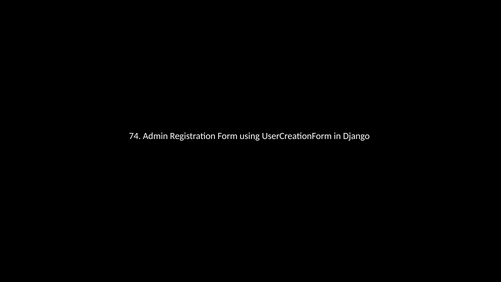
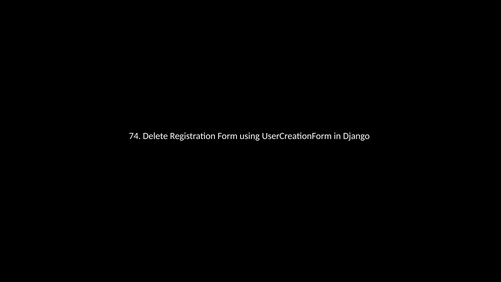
Admin: Admin -> Delete (155, 136)
